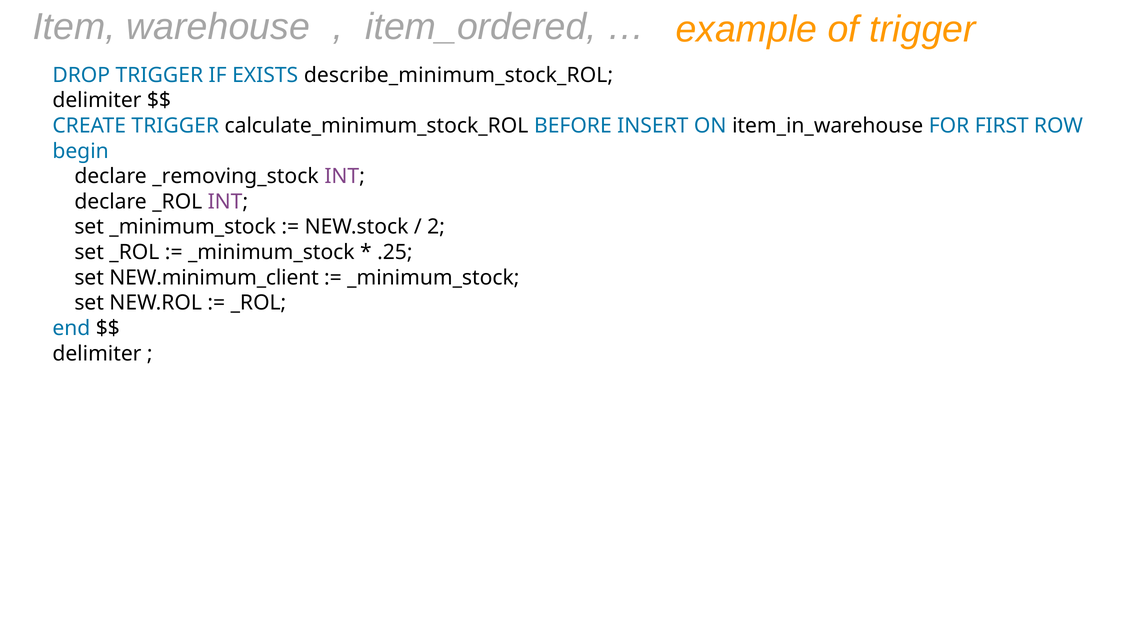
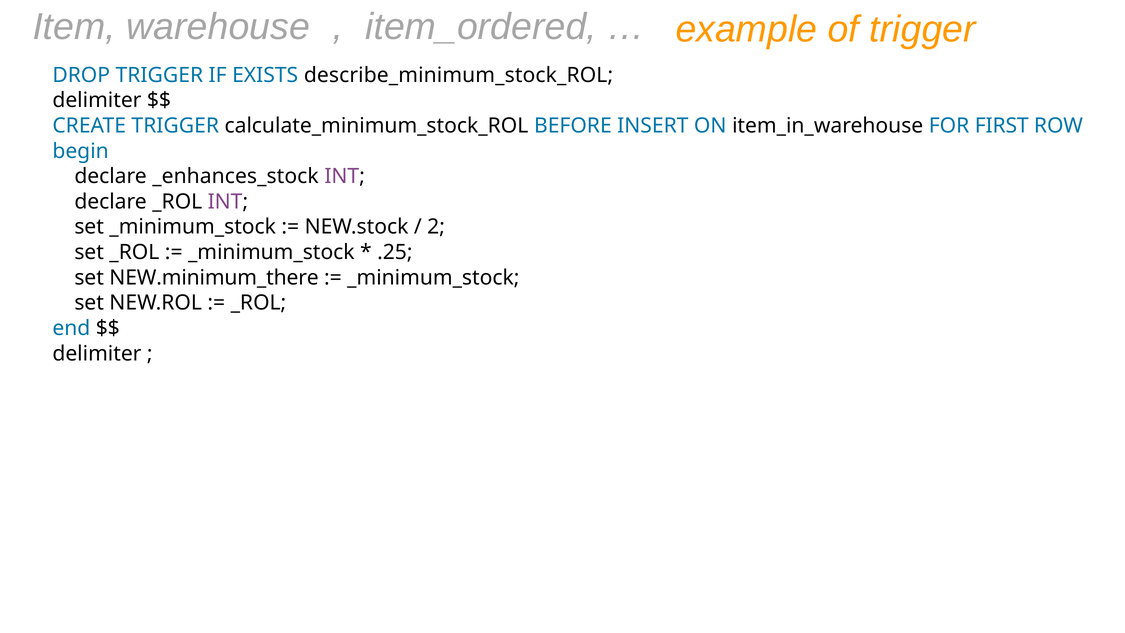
_removing_stock: _removing_stock -> _enhances_stock (235, 176)
NEW.minimum_client: NEW.minimum_client -> NEW.minimum_there (214, 278)
